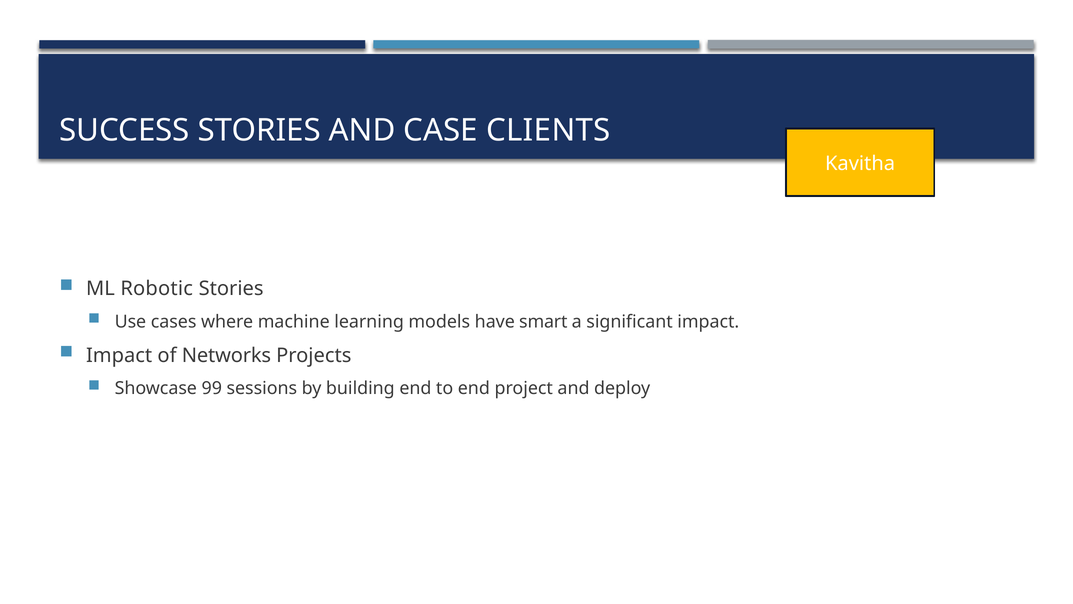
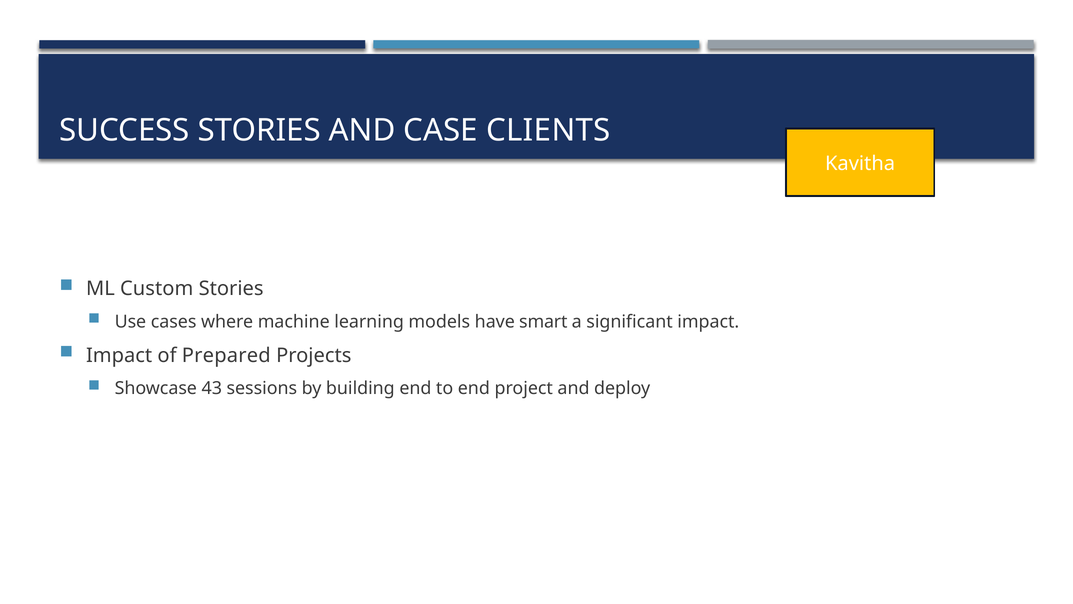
Robotic: Robotic -> Custom (157, 289)
Networks: Networks -> Prepared (226, 355)
99: 99 -> 43 (212, 388)
